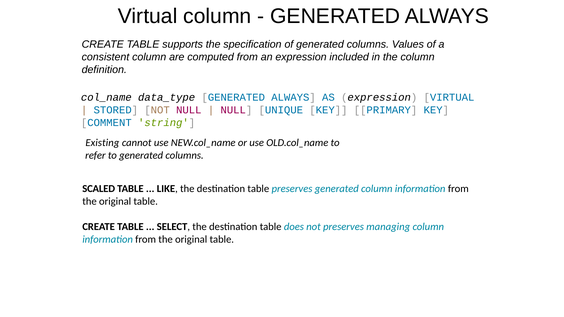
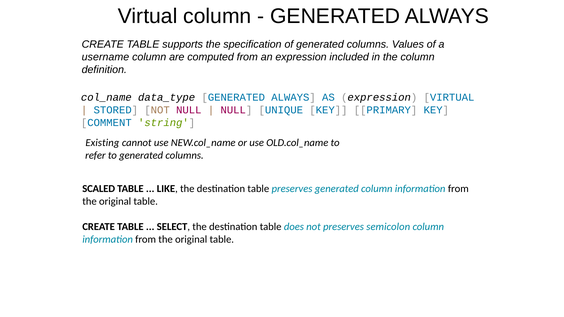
consistent: consistent -> username (105, 57)
managing: managing -> semicolon (388, 227)
